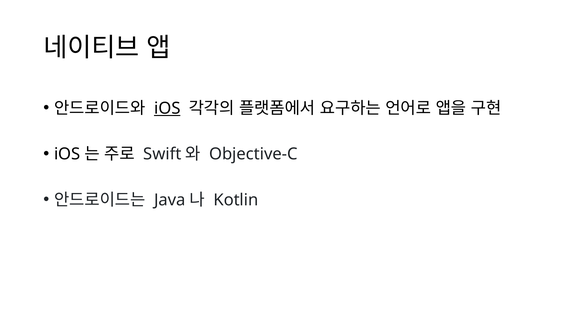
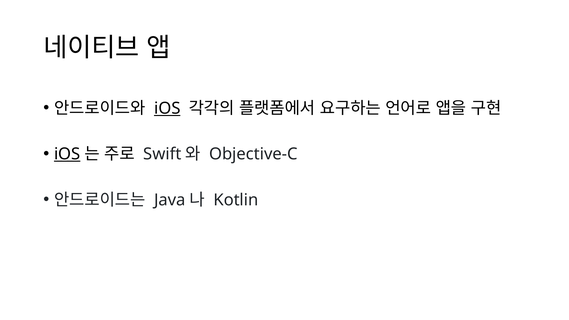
iOS underline: none -> present (67, 154)
